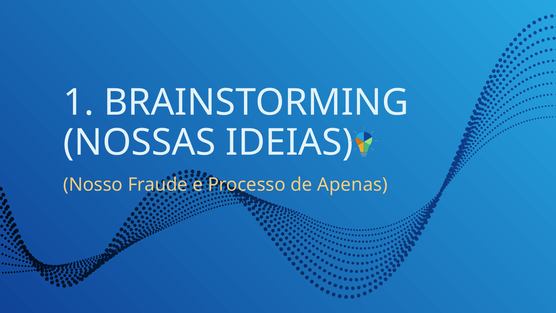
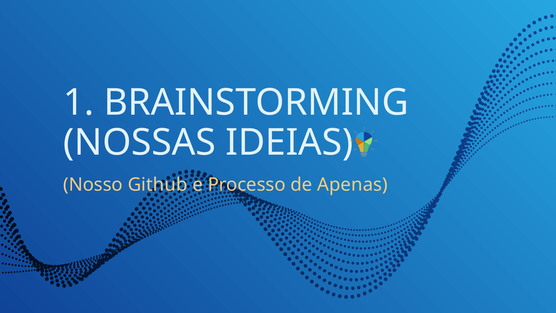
Fraude: Fraude -> Github (158, 184)
